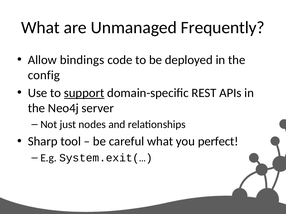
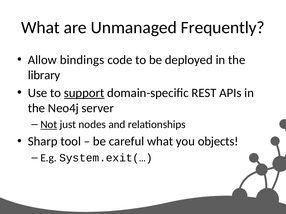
config: config -> library (44, 75)
Not underline: none -> present (49, 125)
perfect: perfect -> objects (218, 142)
